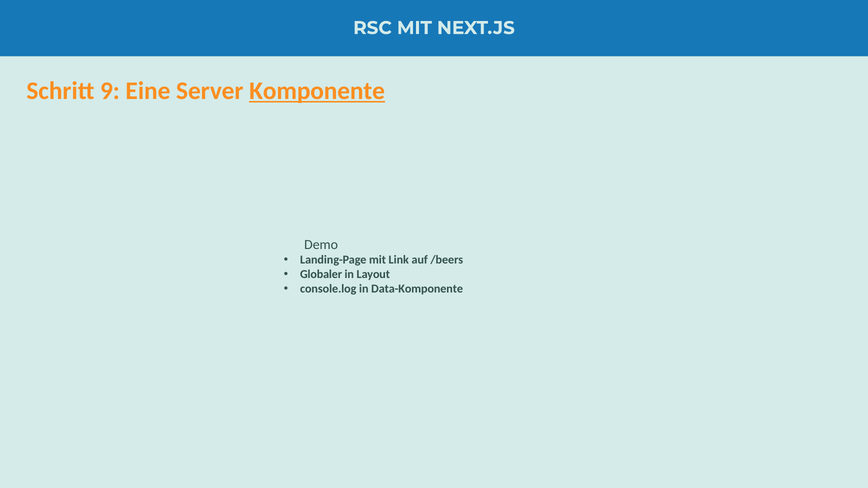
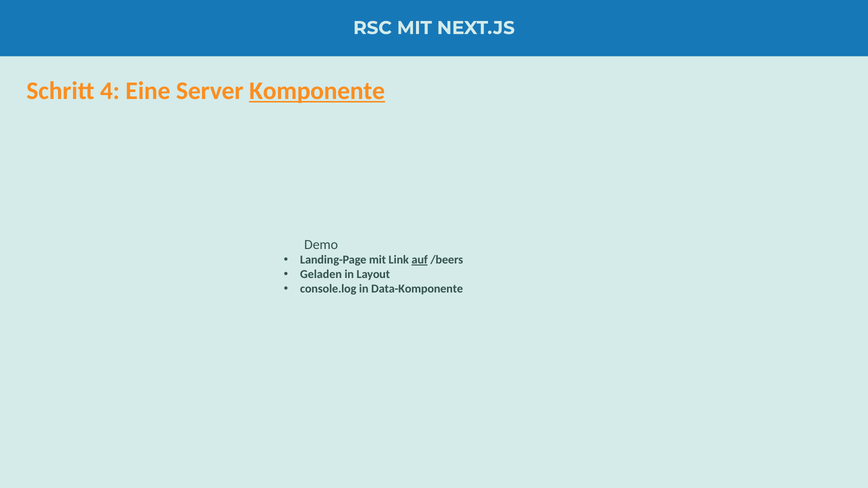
9: 9 -> 4 (110, 91)
auf underline: none -> present (420, 260)
Globaler: Globaler -> Geladen (321, 275)
